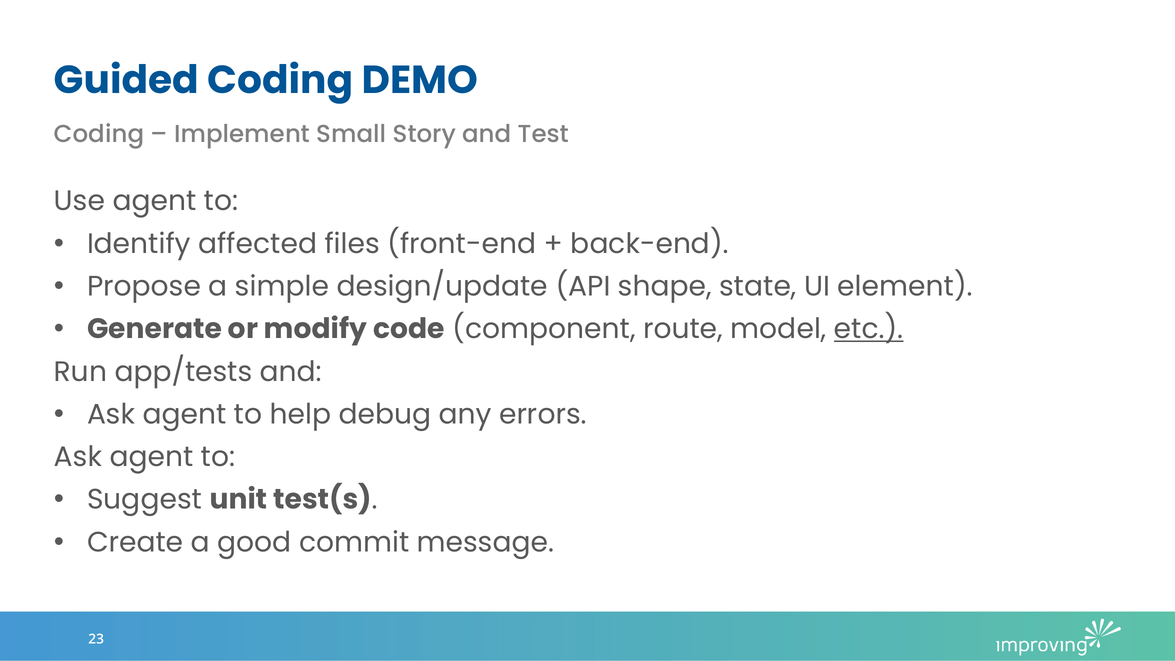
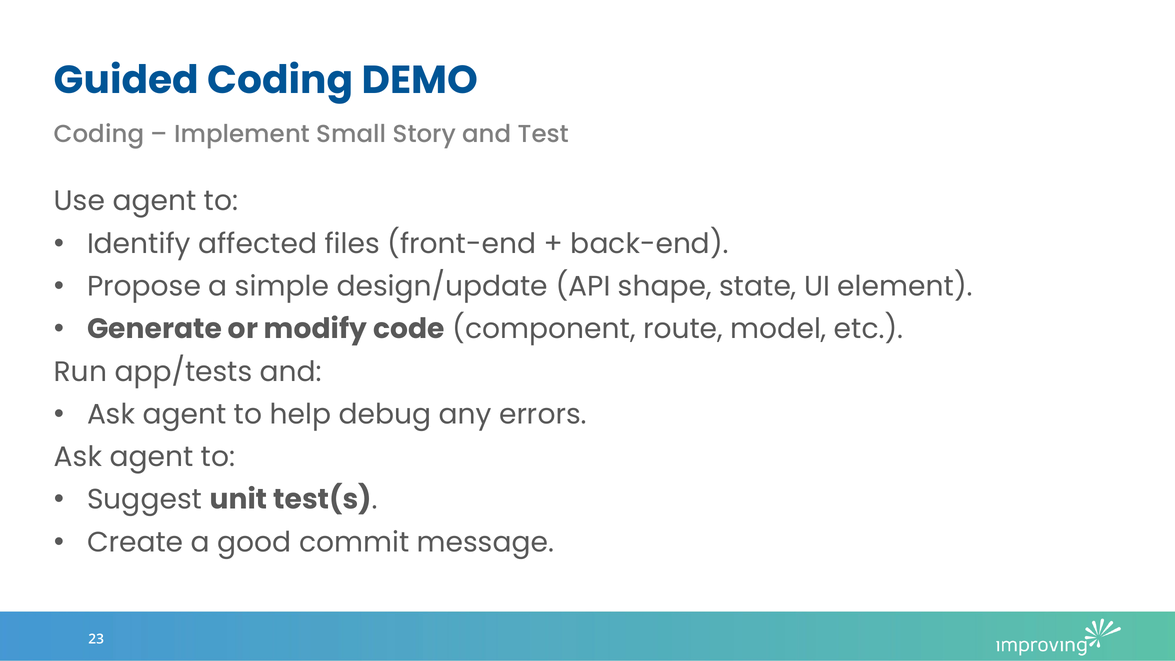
etc underline: present -> none (869, 329)
